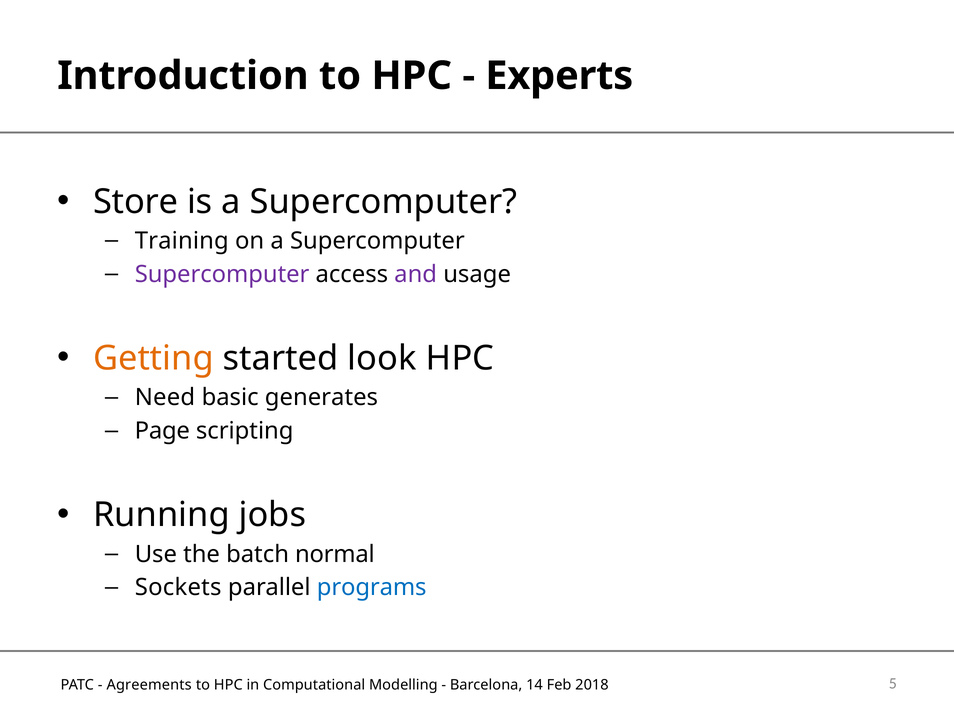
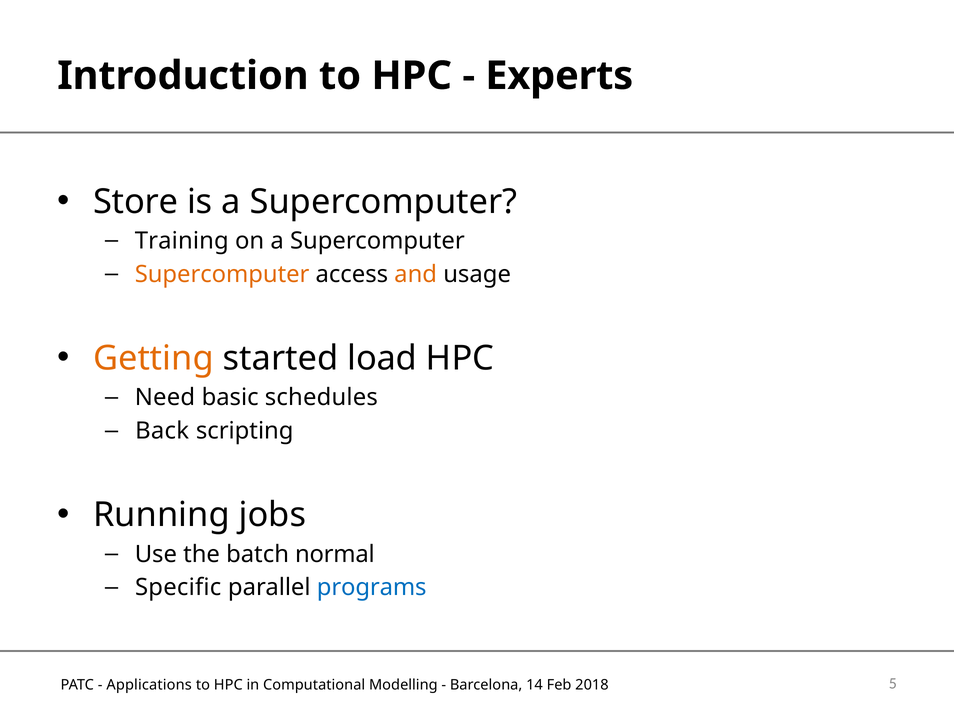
Supercomputer colour: purple -> orange (222, 274)
and colour: purple -> orange (416, 274)
look: look -> load (382, 358)
generates: generates -> schedules (321, 397)
Page: Page -> Back (162, 431)
Sockets: Sockets -> Specific (178, 587)
Agreements: Agreements -> Applications (149, 684)
